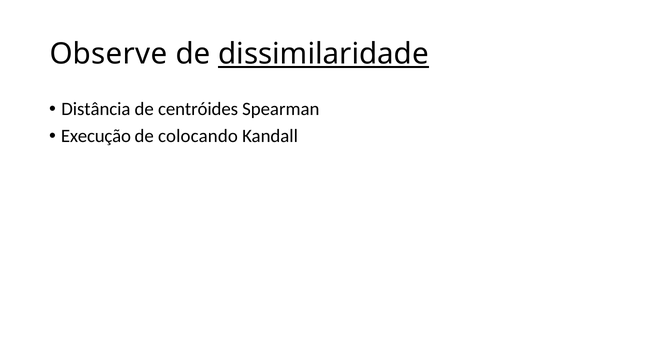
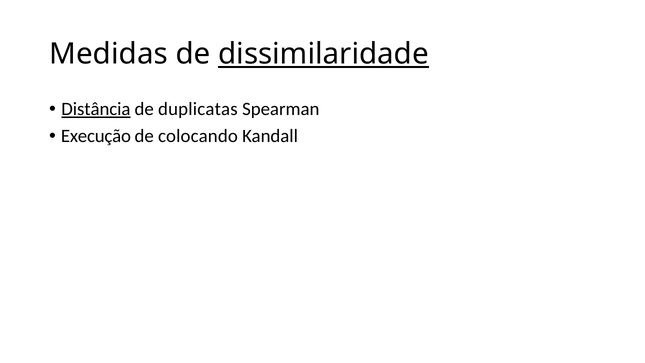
Observe: Observe -> Medidas (109, 54)
Distância underline: none -> present (96, 109)
centróides: centróides -> duplicatas (198, 109)
